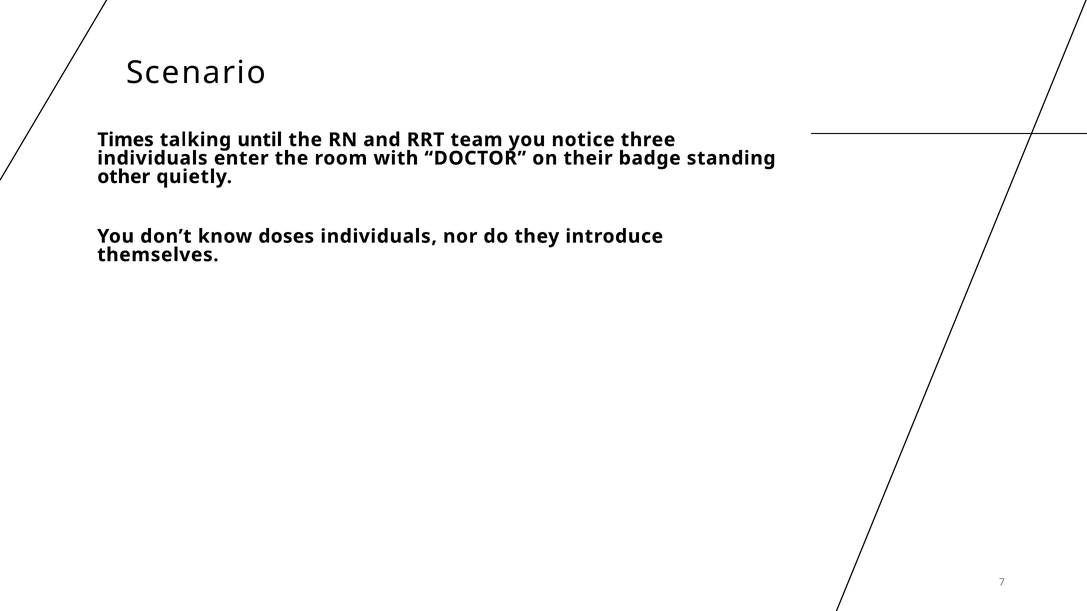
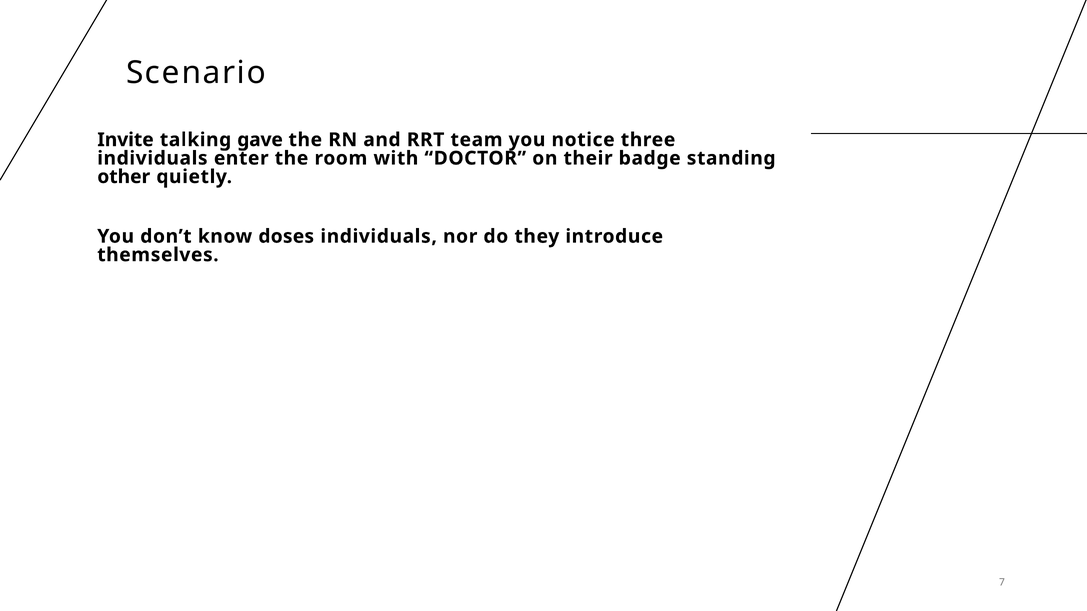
Times: Times -> Invite (126, 140)
until: until -> gave (260, 140)
